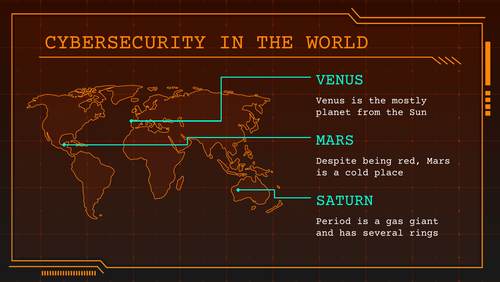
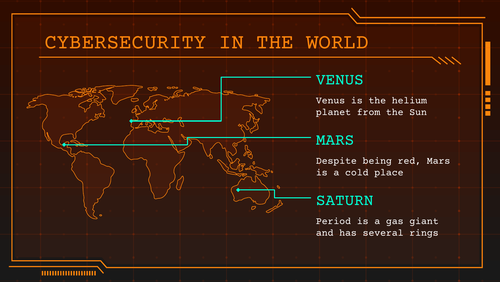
mostly: mostly -> helium (409, 100)
